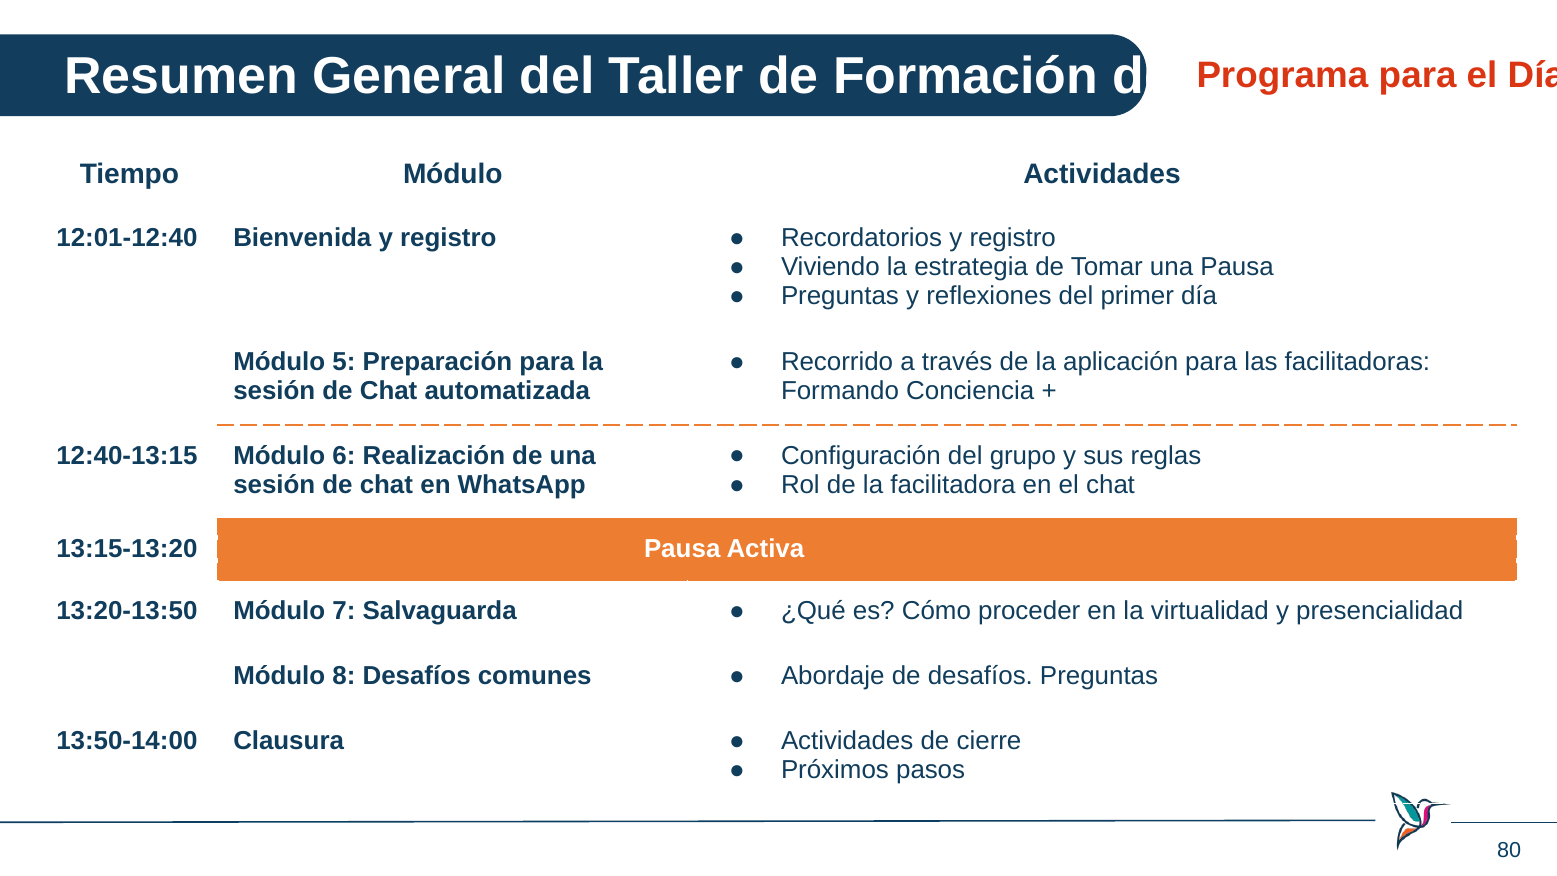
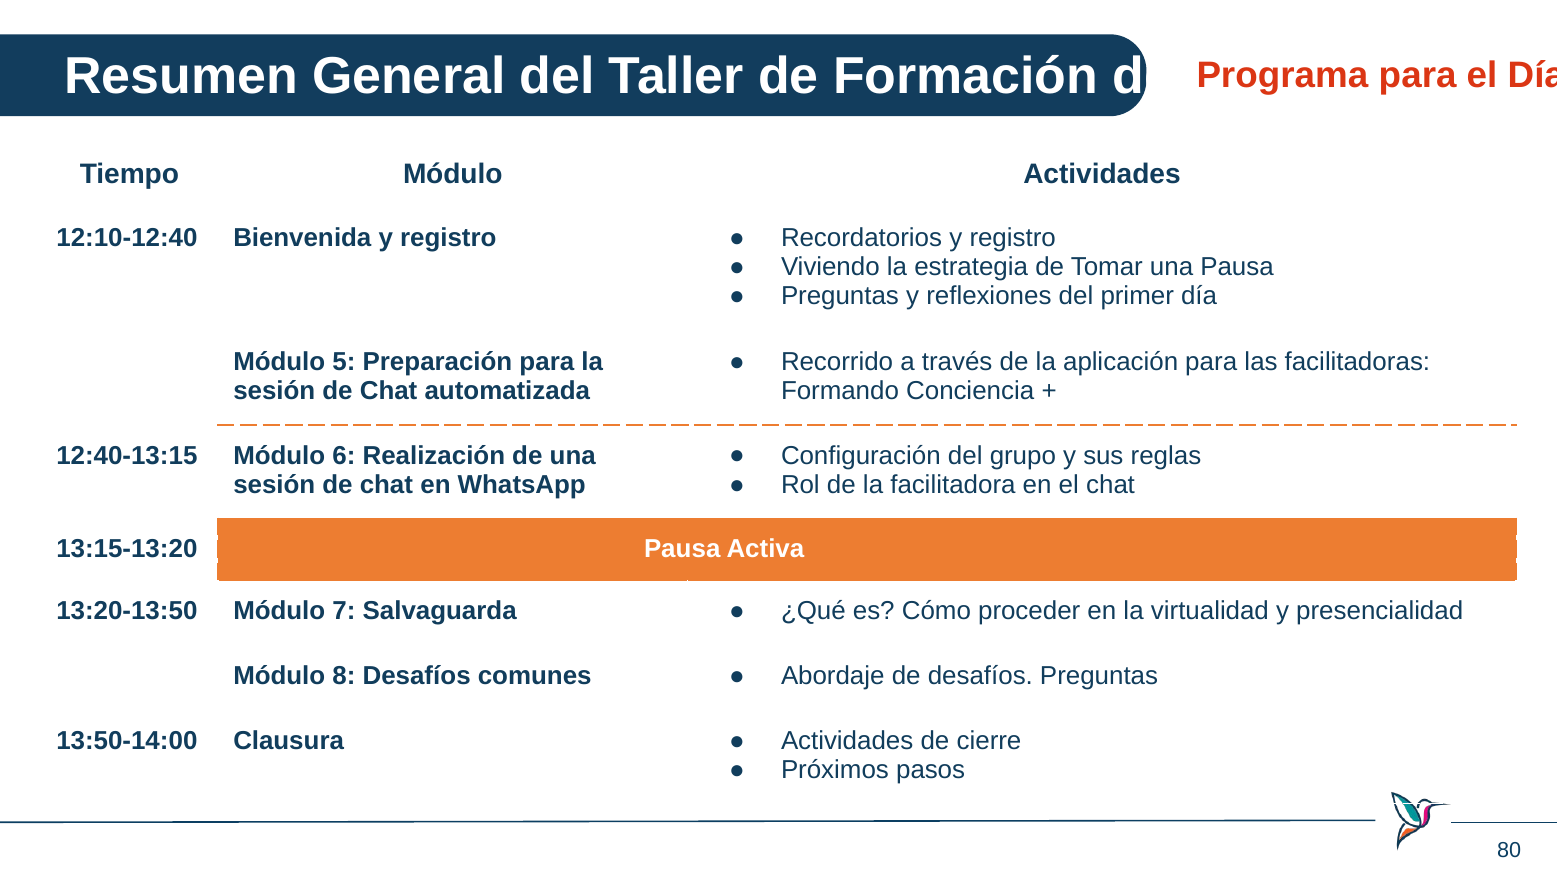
12:01-12:40: 12:01-12:40 -> 12:10-12:40 (127, 238)
